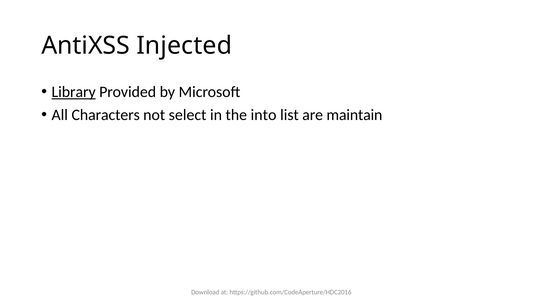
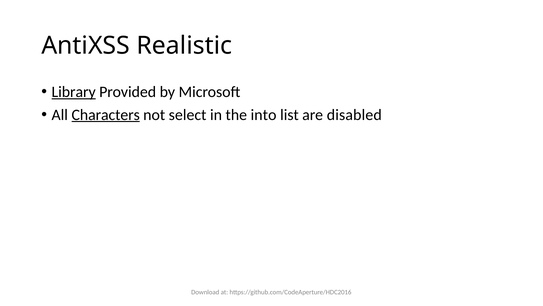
Injected: Injected -> Realistic (184, 46)
Characters underline: none -> present (106, 115)
maintain: maintain -> disabled (354, 115)
